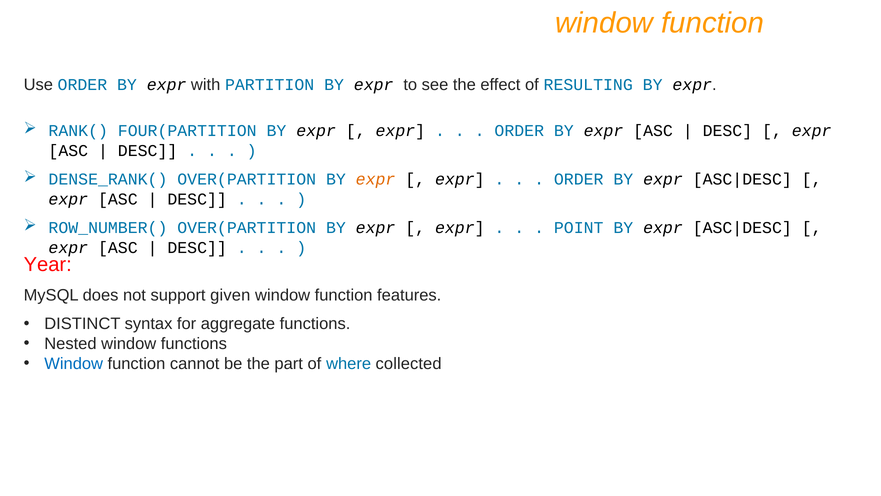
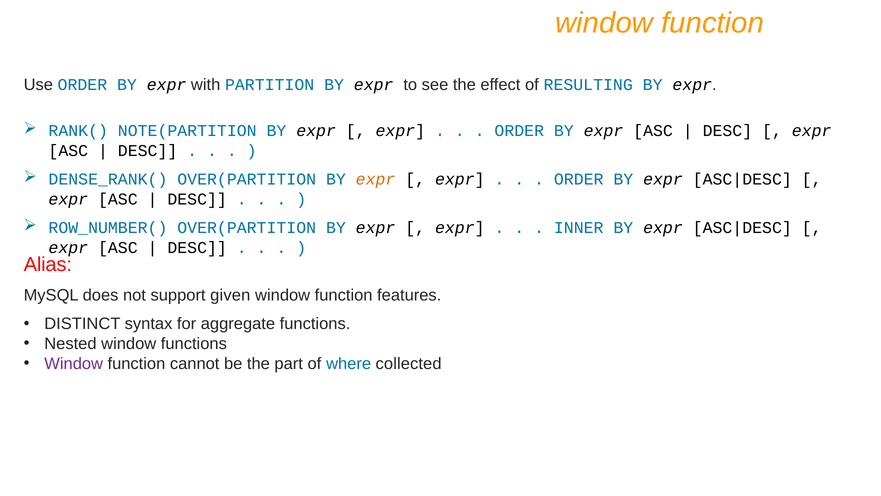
FOUR(PARTITION: FOUR(PARTITION -> NOTE(PARTITION (187, 131)
POINT: POINT -> INNER (579, 228)
Year: Year -> Alias (48, 265)
Window colour: blue -> purple (74, 363)
